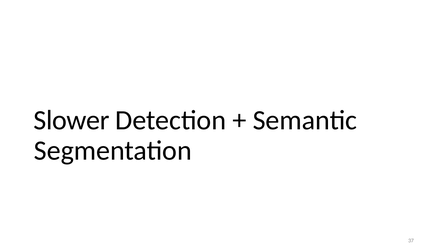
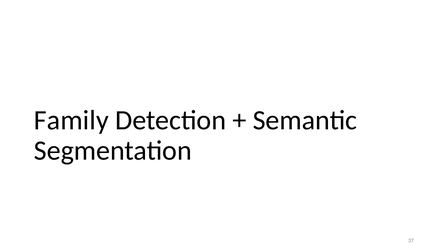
Slower: Slower -> Family (71, 120)
